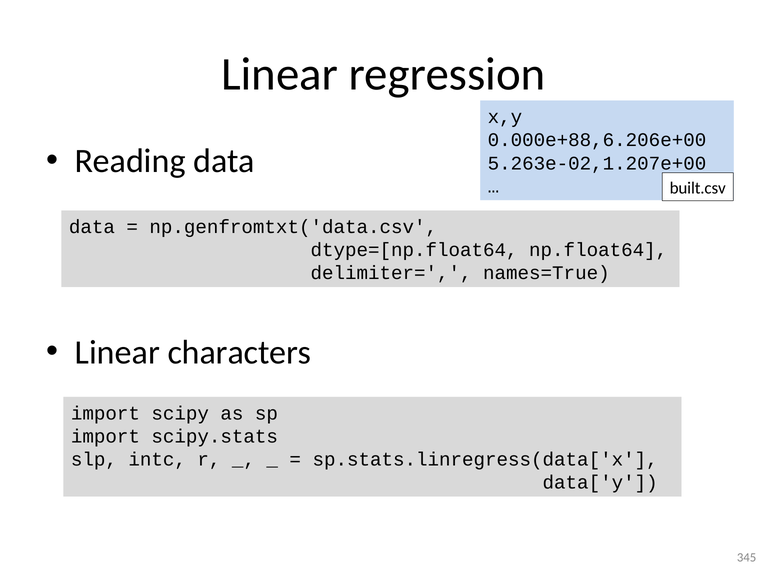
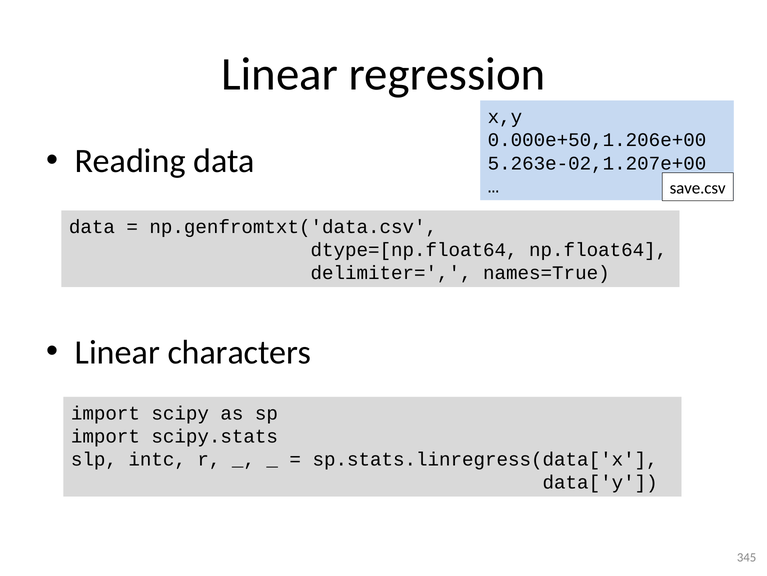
0.000e+88,6.206e+00: 0.000e+88,6.206e+00 -> 0.000e+50,1.206e+00 (597, 140)
built.csv: built.csv -> save.csv (698, 188)
